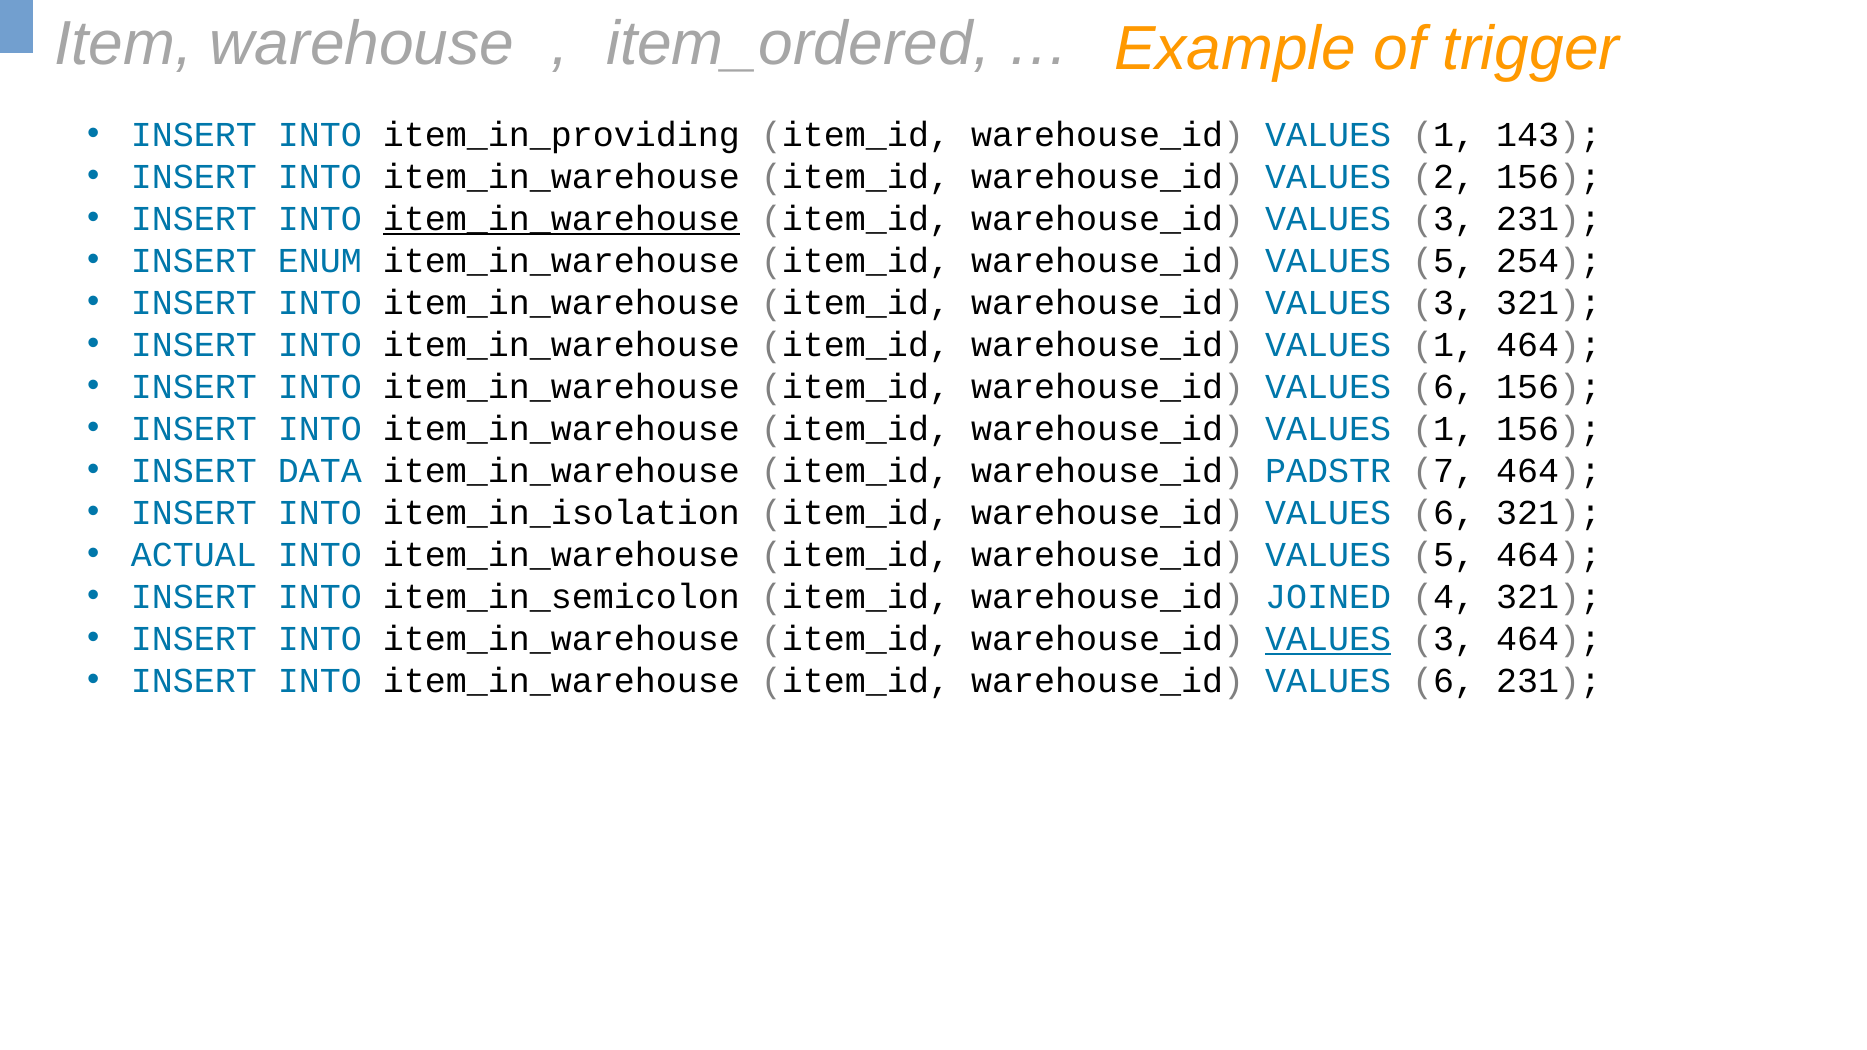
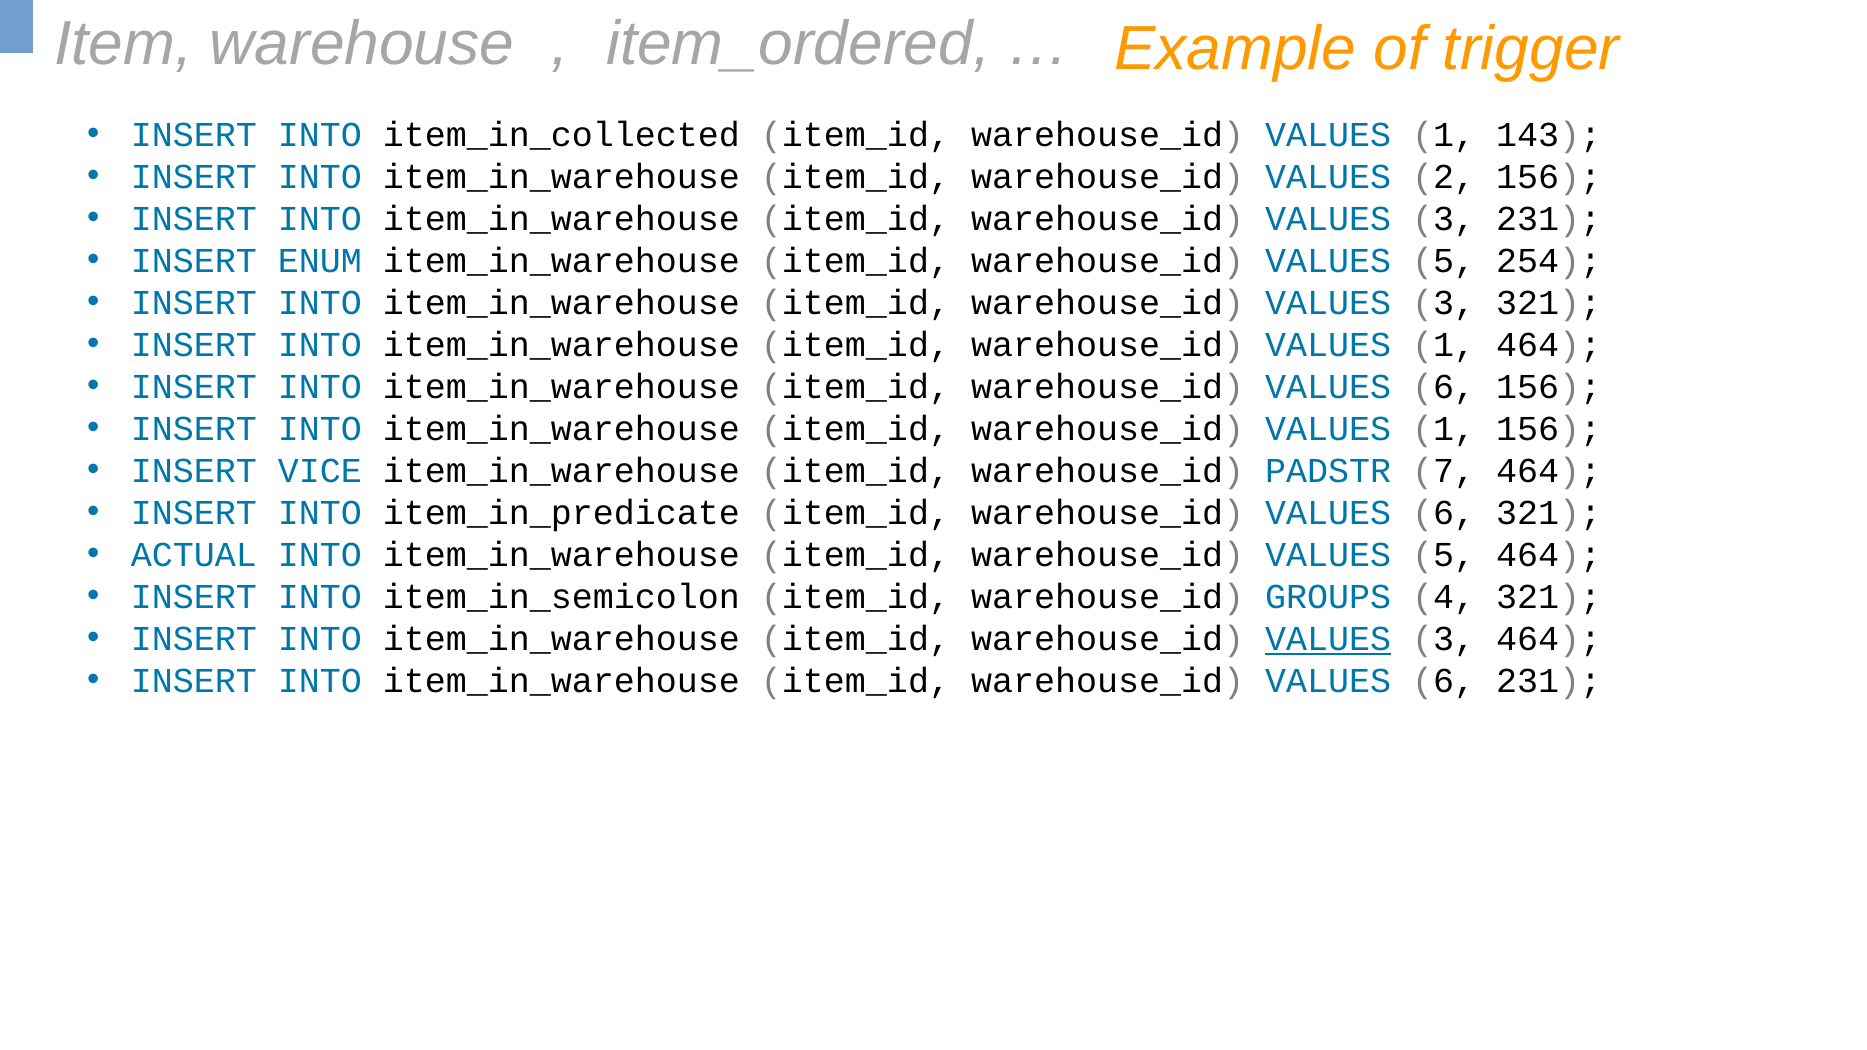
item_in_providing: item_in_providing -> item_in_collected (561, 135)
item_in_warehouse underline: present -> none (561, 219)
DATA: DATA -> VICE (320, 471)
item_in_isolation: item_in_isolation -> item_in_predicate (561, 513)
JOINED: JOINED -> GROUPS (1328, 597)
